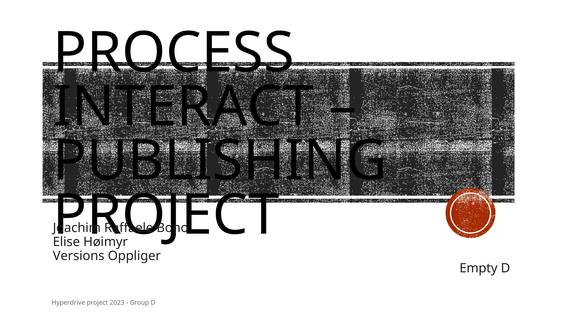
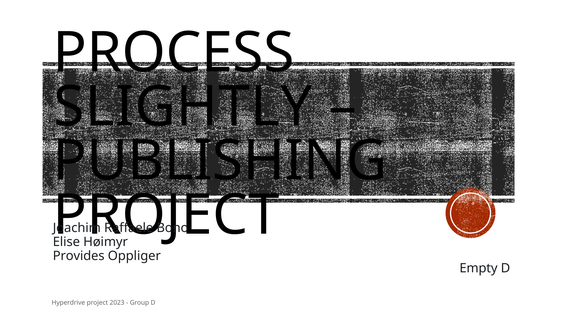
INTERACT: INTERACT -> SLIGHTLY (183, 107)
Versions: Versions -> Provides (79, 255)
